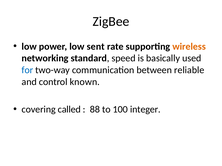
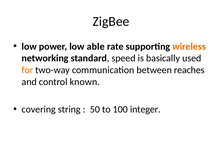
sent: sent -> able (96, 47)
for colour: blue -> orange (27, 70)
reliable: reliable -> reaches (189, 70)
called: called -> string (69, 110)
88: 88 -> 50 (95, 110)
